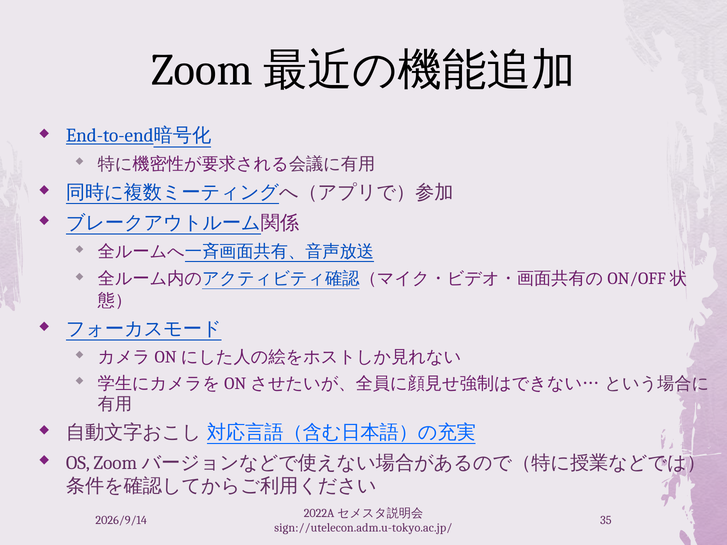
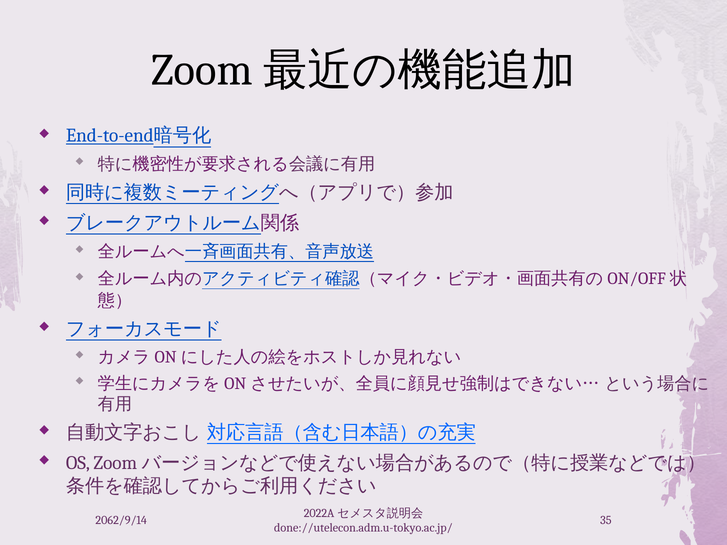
2026/9/14: 2026/9/14 -> 2062/9/14 (121, 521)
sign://utelecon.adm.u-tokyo.ac.jp/: sign://utelecon.adm.u-tokyo.ac.jp/ -> done://utelecon.adm.u-tokyo.ac.jp/ (363, 528)
